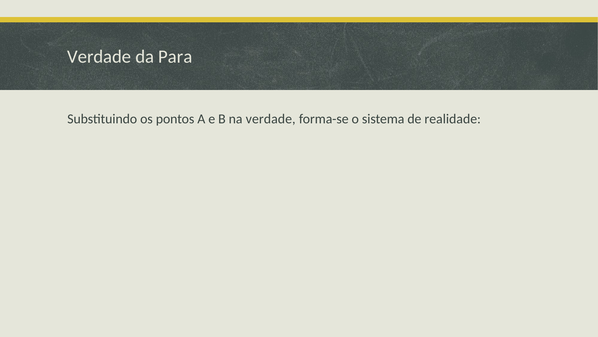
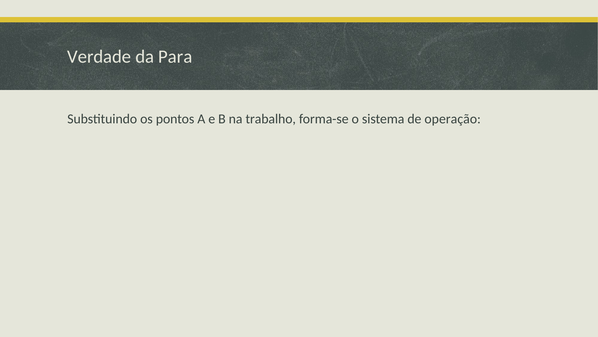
na verdade: verdade -> trabalho (271, 119)
realidade: realidade -> operação (453, 119)
